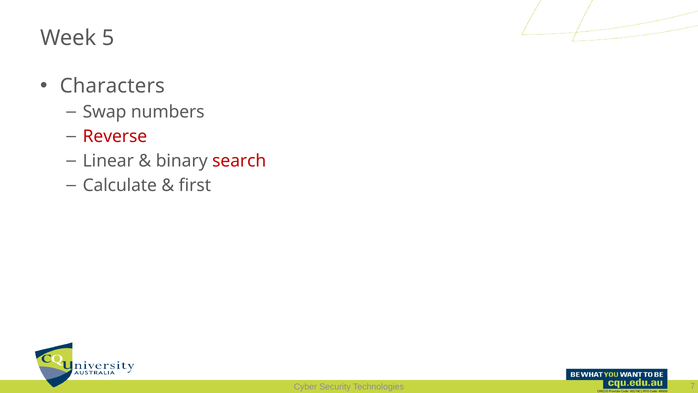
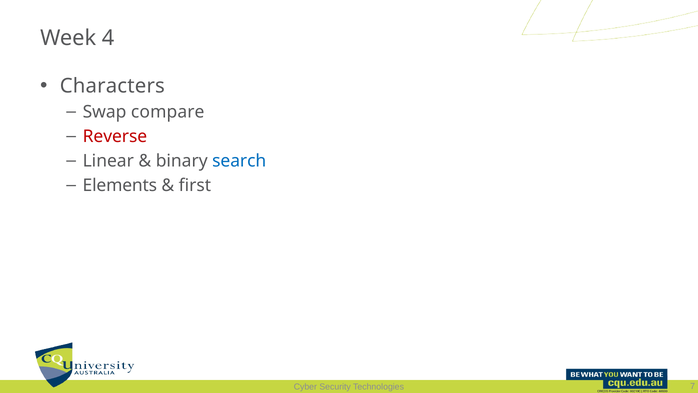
5: 5 -> 4 (108, 38)
numbers: numbers -> compare (168, 112)
search colour: red -> blue (239, 161)
Calculate: Calculate -> Elements (120, 185)
